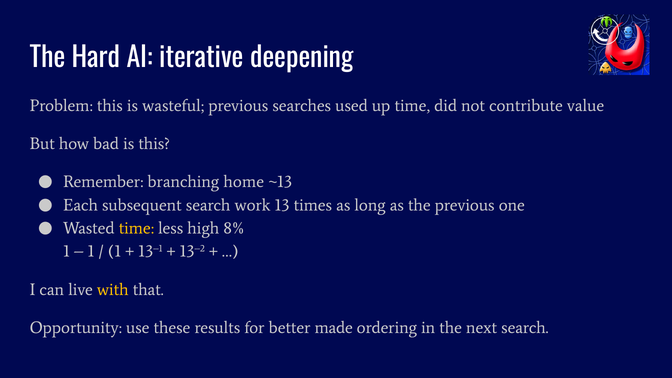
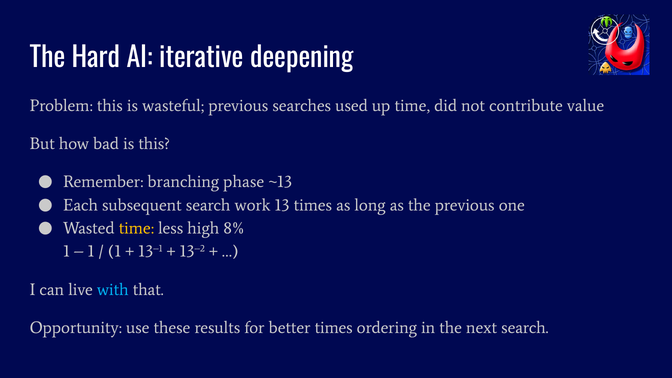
home: home -> phase (244, 182)
with colour: yellow -> light blue (113, 290)
better made: made -> times (334, 328)
